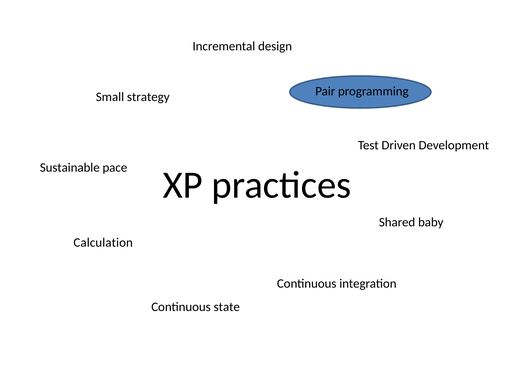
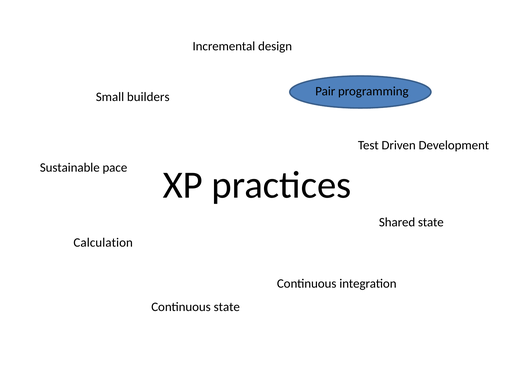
strategy: strategy -> builders (148, 97)
Shared baby: baby -> state (431, 222)
